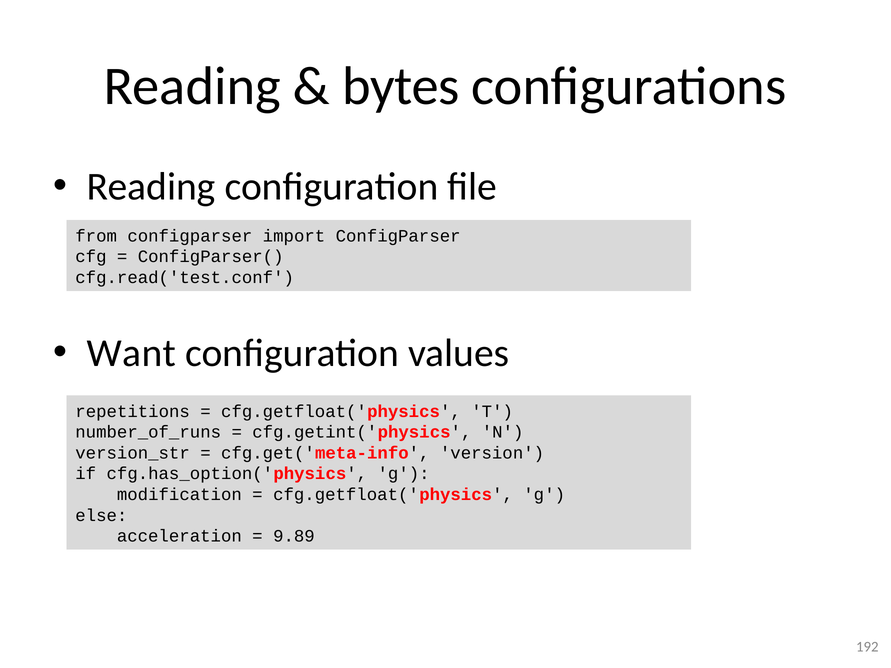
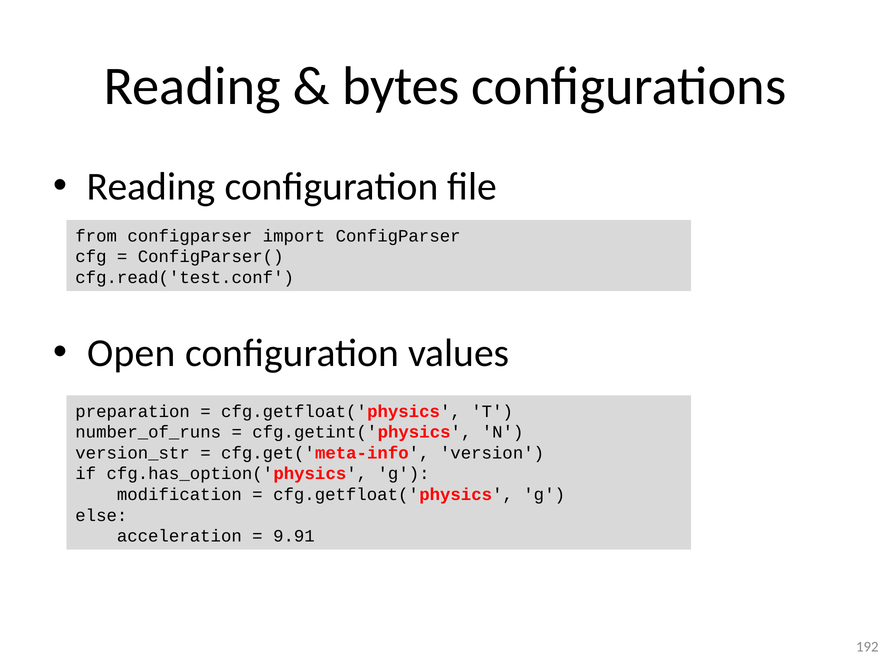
Want: Want -> Open (131, 353)
repetitions: repetitions -> preparation (133, 411)
9.89: 9.89 -> 9.91 (294, 536)
